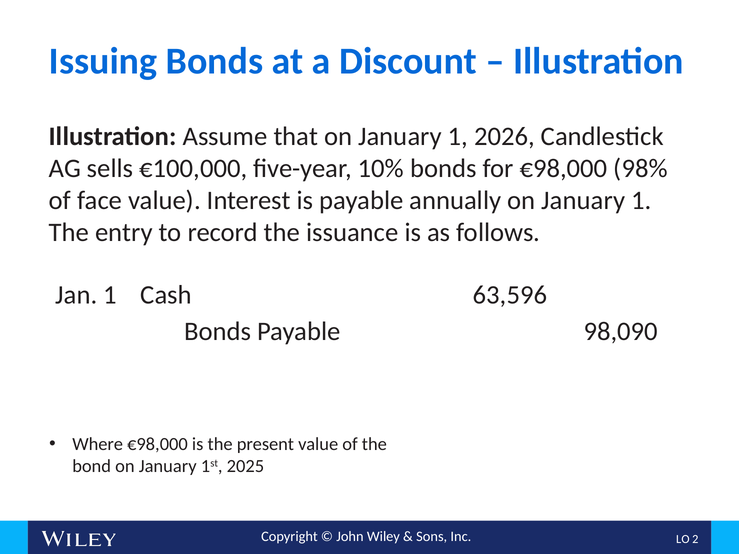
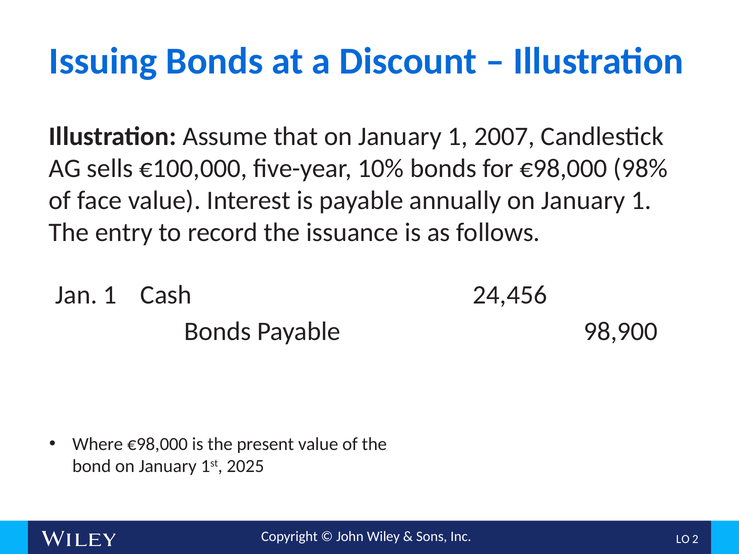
2026: 2026 -> 2007 (504, 137)
63,596: 63,596 -> 24,456 (510, 295)
98,090: 98,090 -> 98,900 (621, 332)
